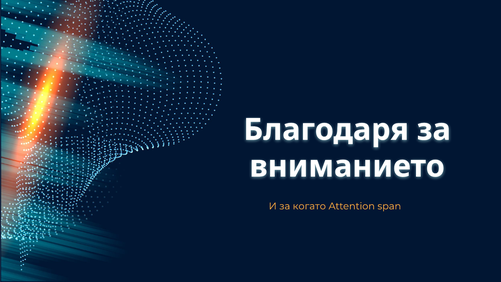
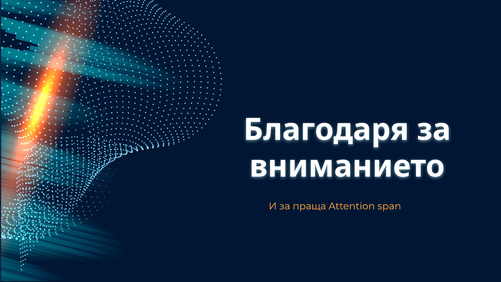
когато: когато -> праща (309, 206)
